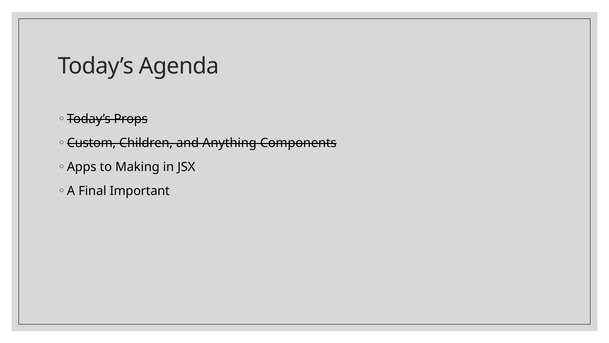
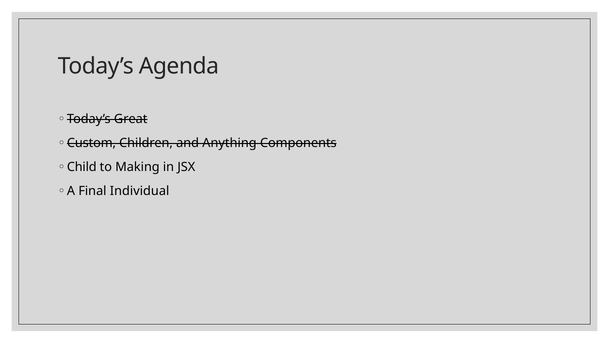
Props: Props -> Great (131, 119)
Apps: Apps -> Child (82, 167)
Important: Important -> Individual (140, 191)
